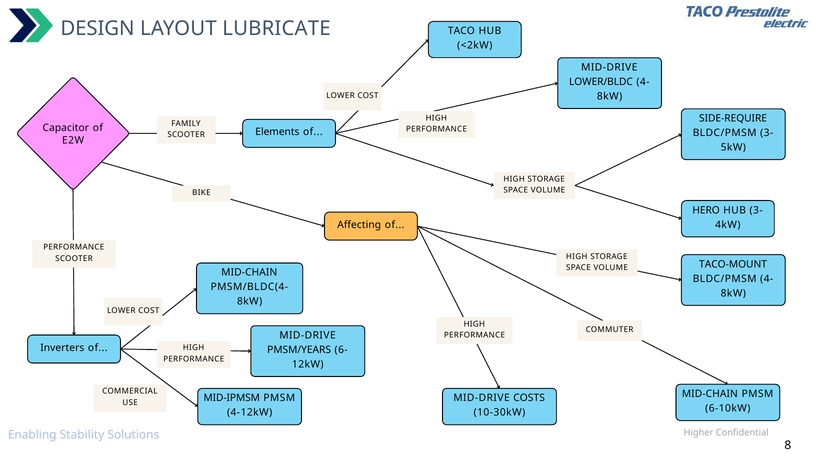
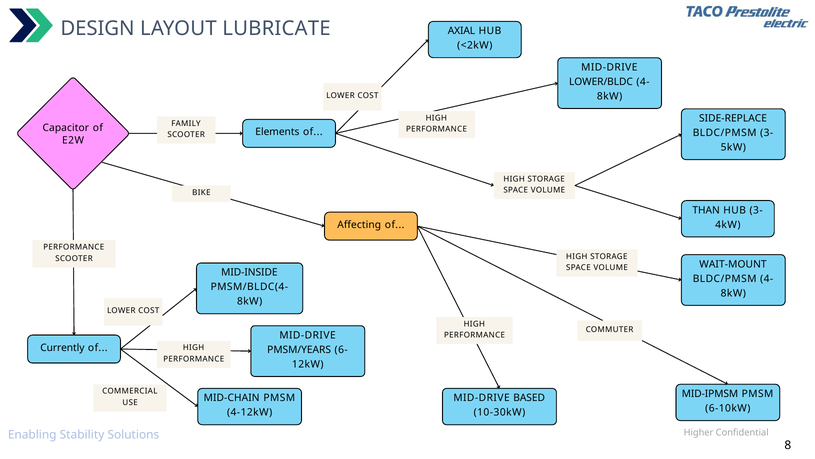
TACO: TACO -> AXIAL (461, 31)
SIDE-REQUIRE: SIDE-REQUIRE -> SIDE-REPLACE (733, 118)
HERO: HERO -> THAN (706, 210)
TACO-MOUNT: TACO-MOUNT -> WAIT-MOUNT (733, 264)
MID-CHAIN: MID-CHAIN -> MID-INSIDE (249, 272)
Inverters: Inverters -> Currently (62, 347)
MID-CHAIN: MID-CHAIN -> MID-IPMSM (710, 393)
MID-IPMSM: MID-IPMSM -> MID-CHAIN (232, 398)
COSTS: COSTS -> BASED (529, 398)
